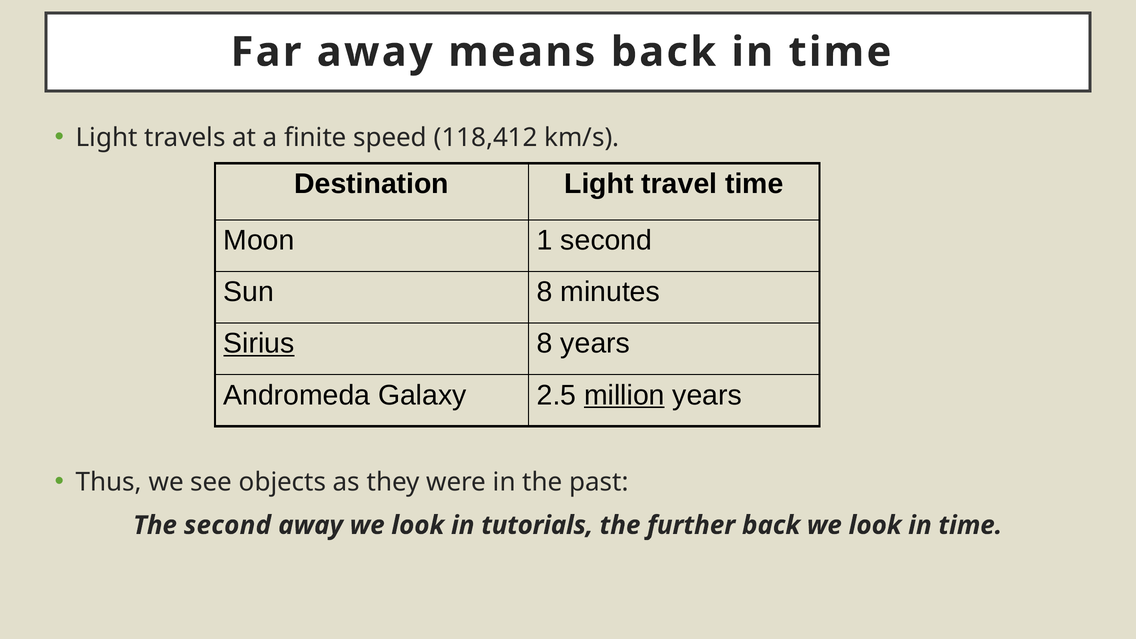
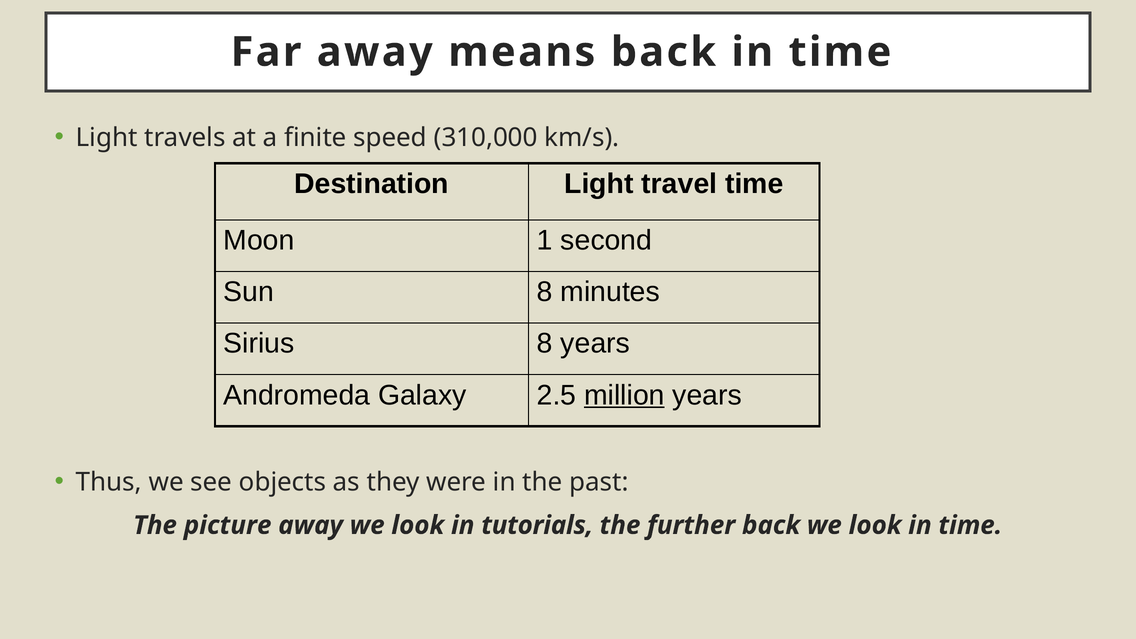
118,412: 118,412 -> 310,000 (486, 138)
Sirius underline: present -> none (259, 344)
The second: second -> picture (228, 525)
